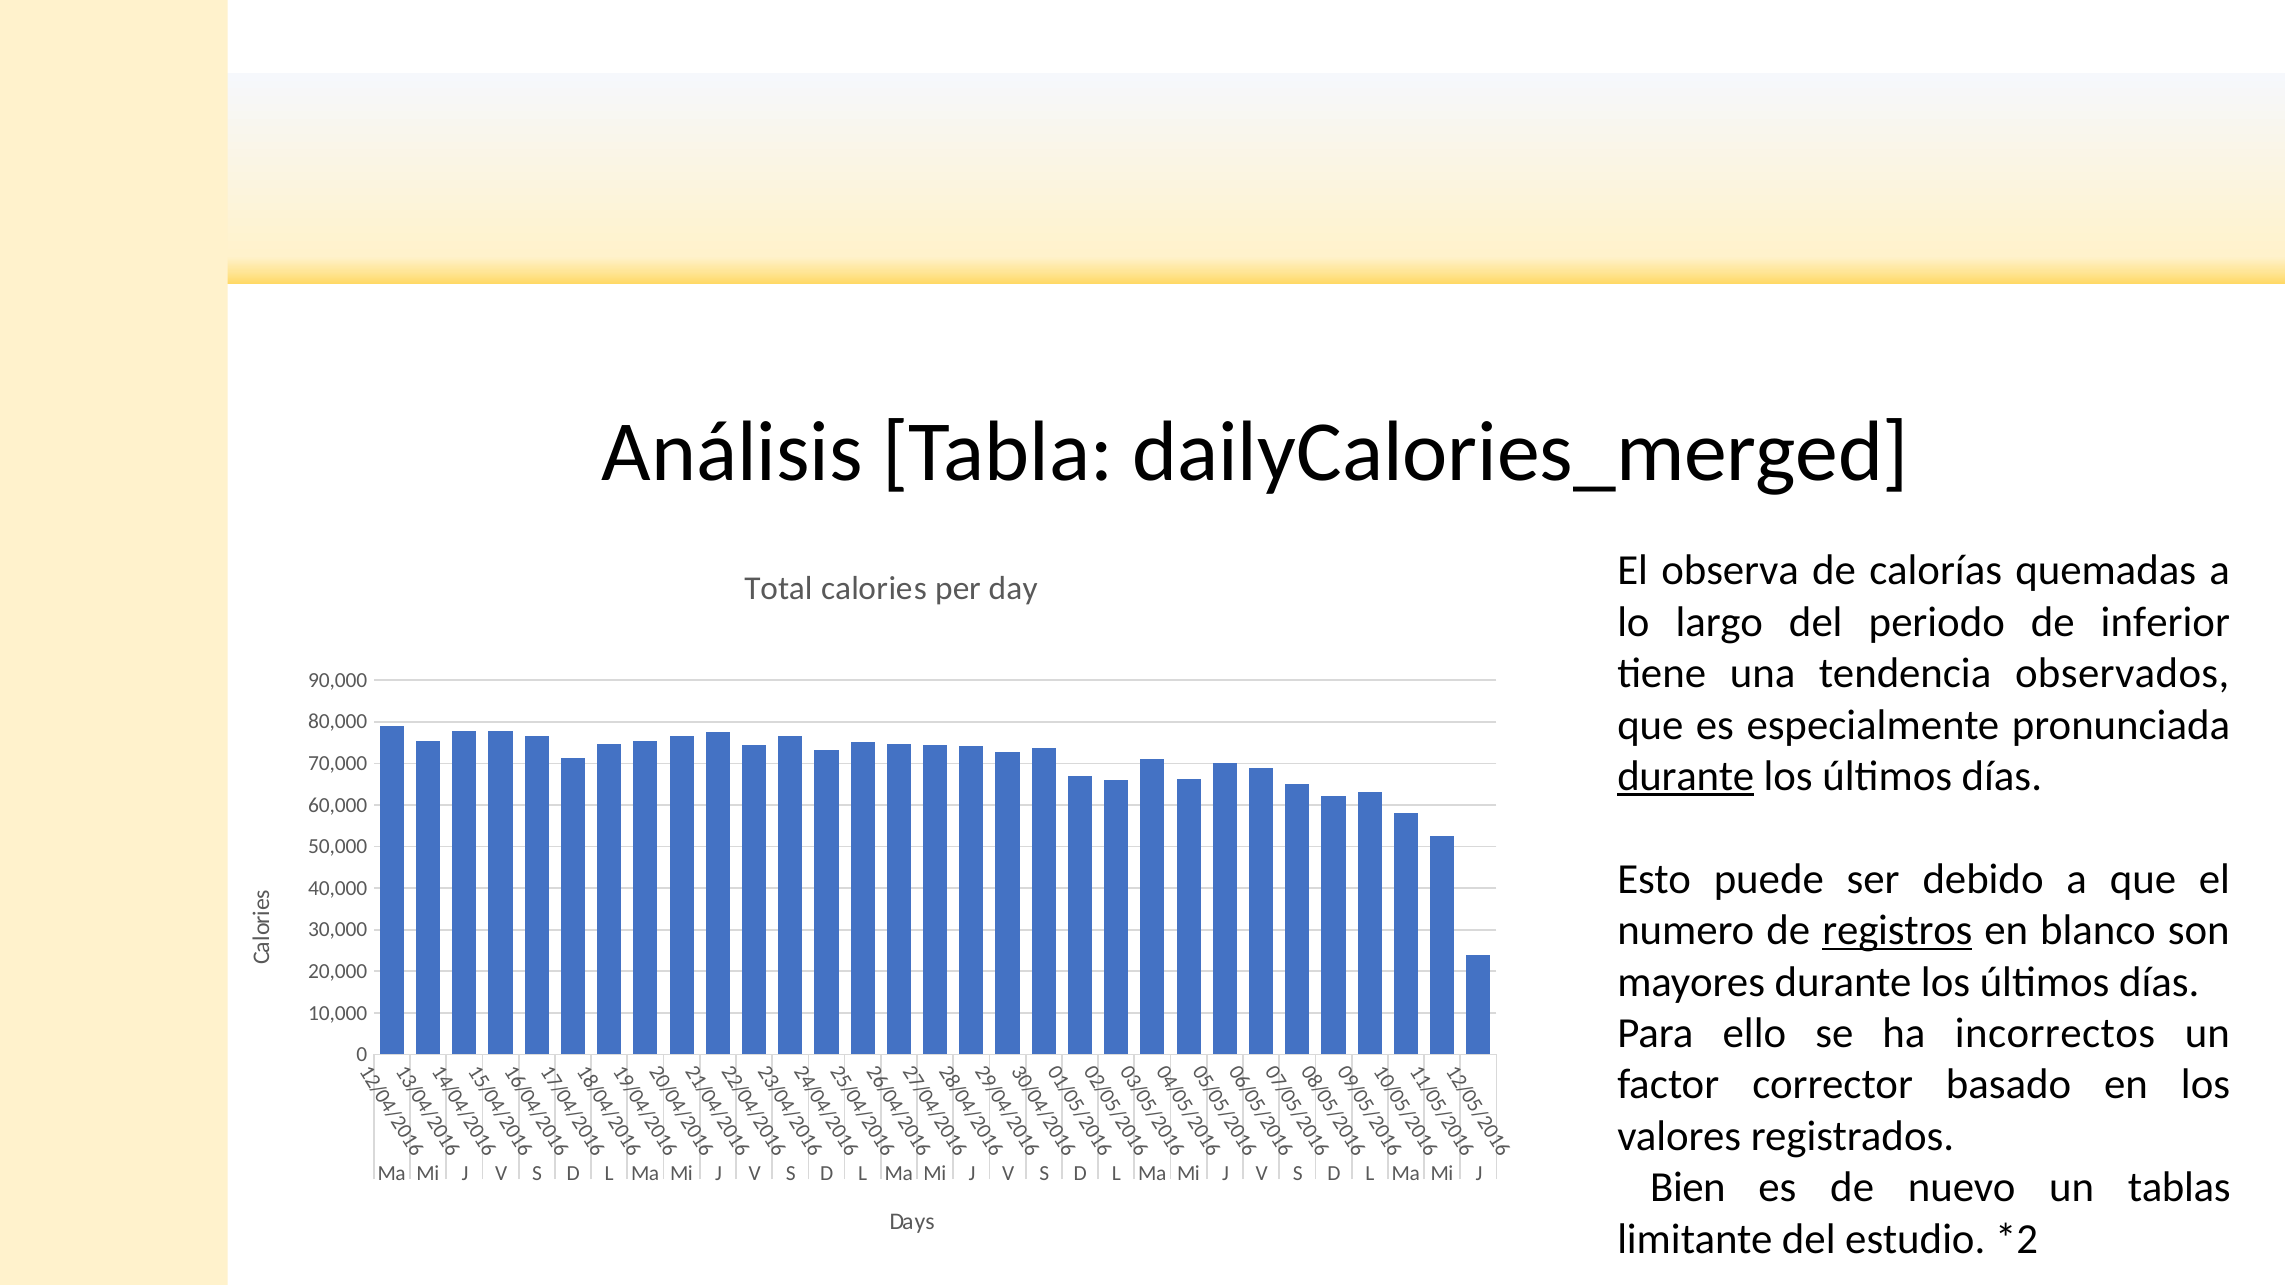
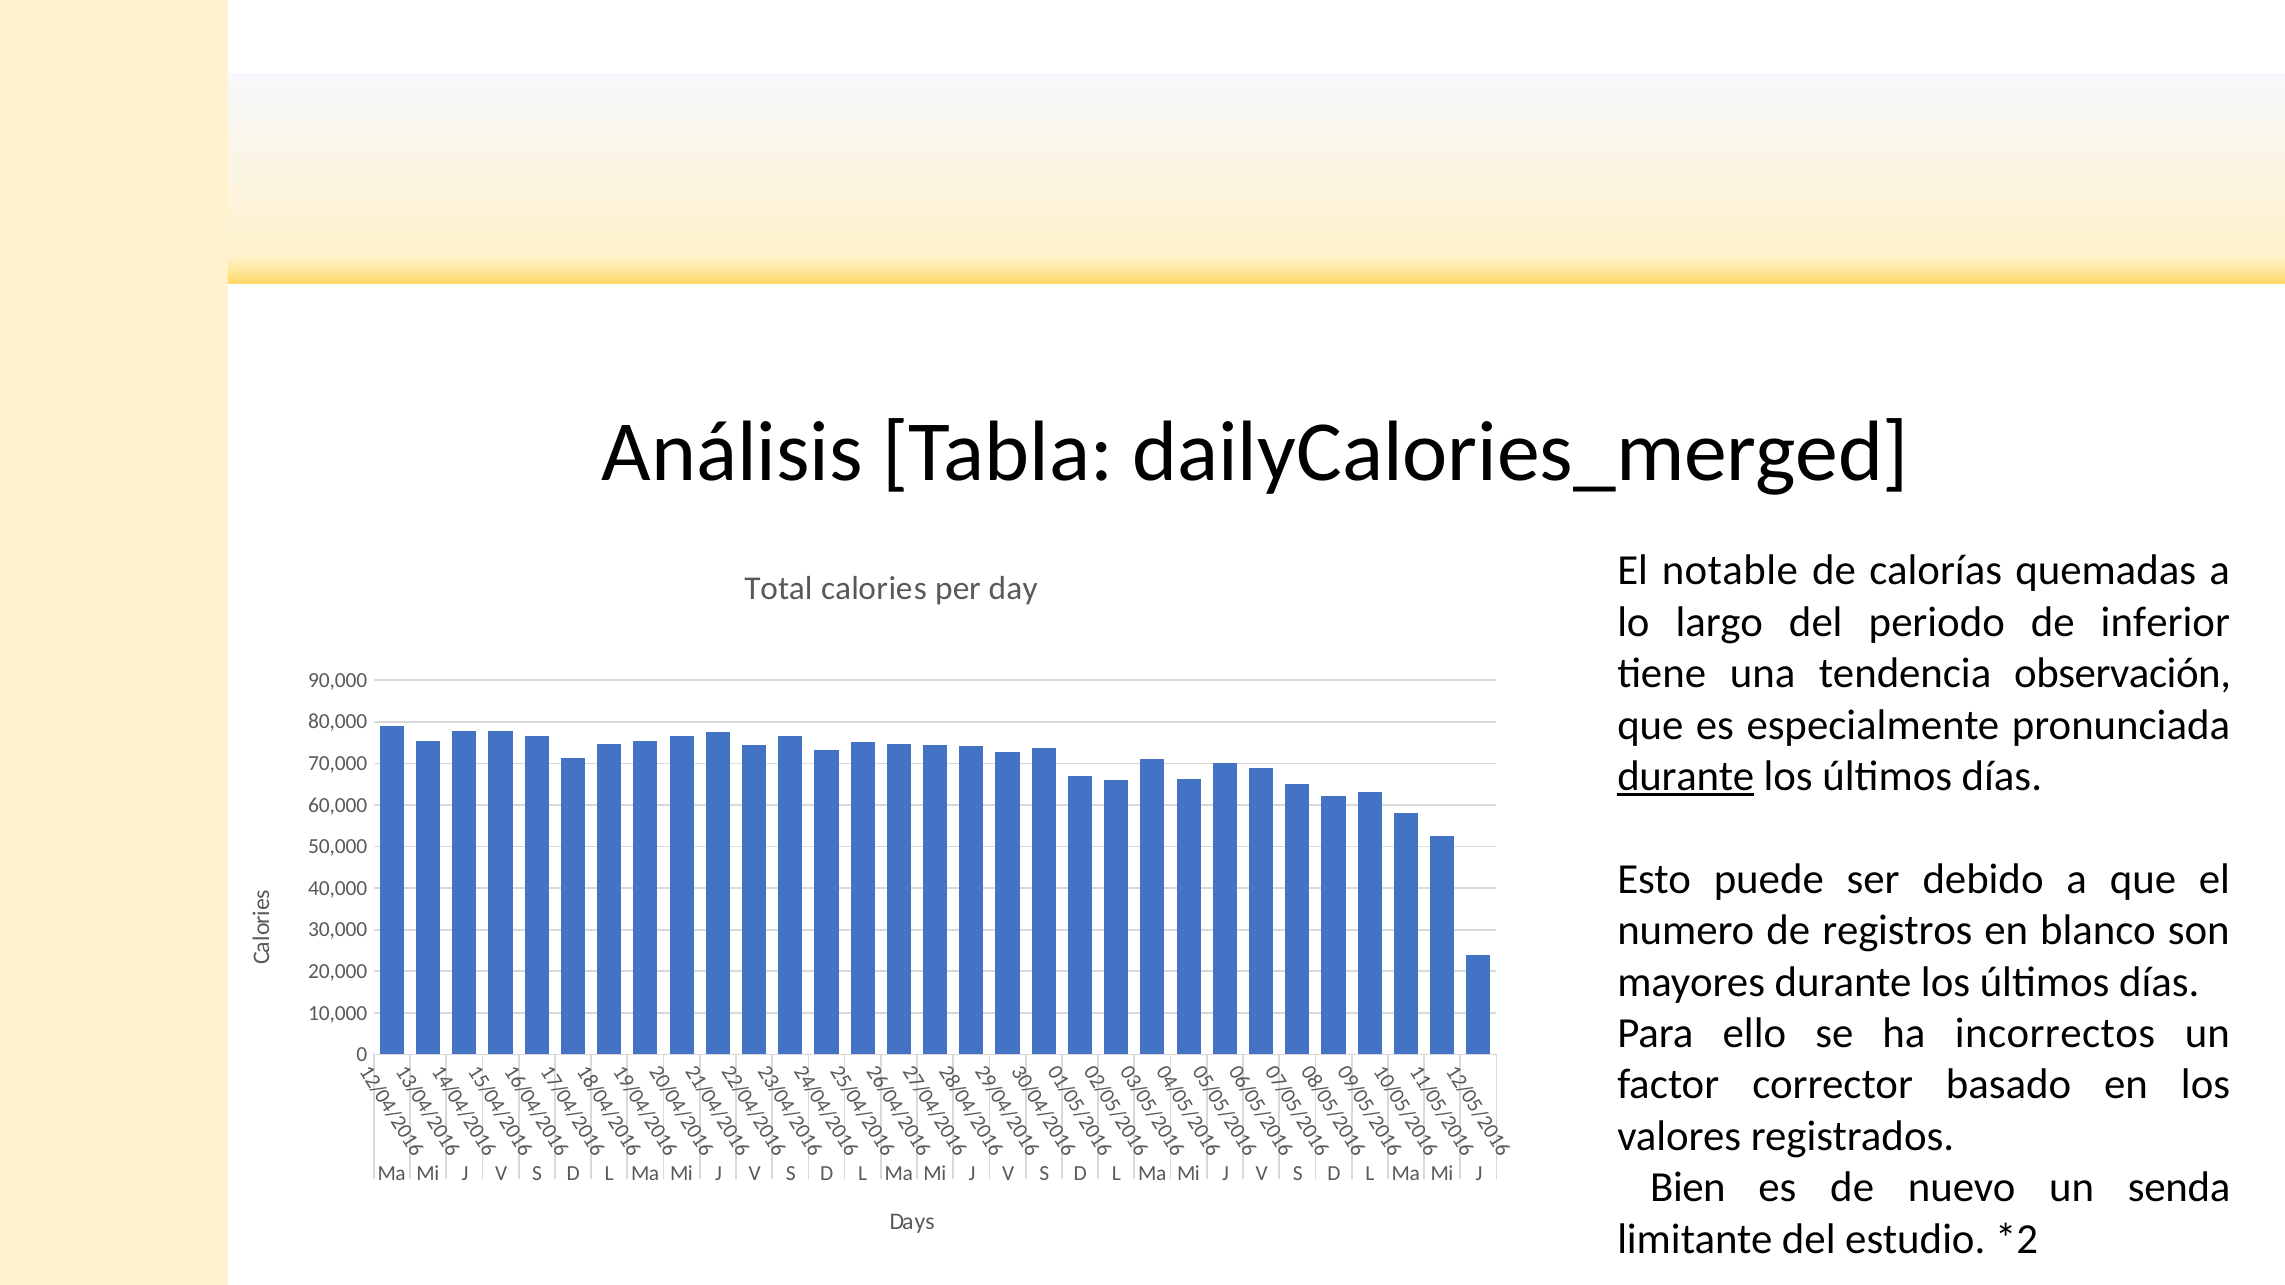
observa: observa -> notable (1730, 571)
observados: observados -> observación (2123, 674)
registros underline: present -> none (1897, 931)
tablas: tablas -> senda (2179, 1188)
